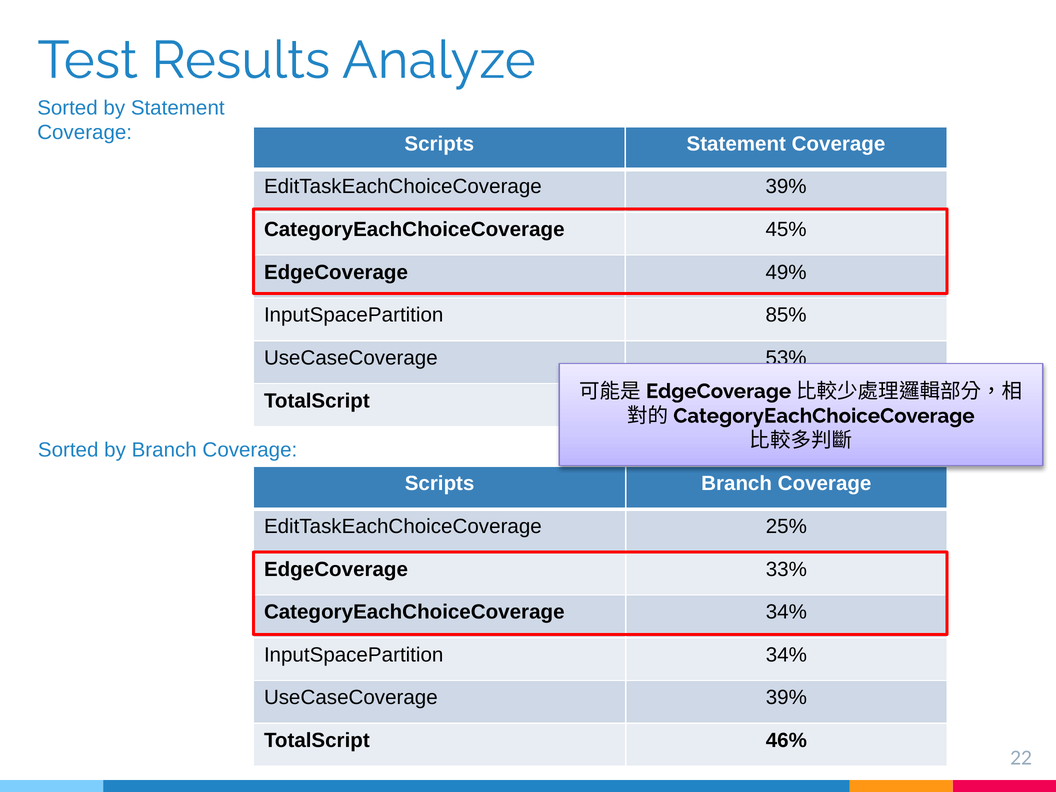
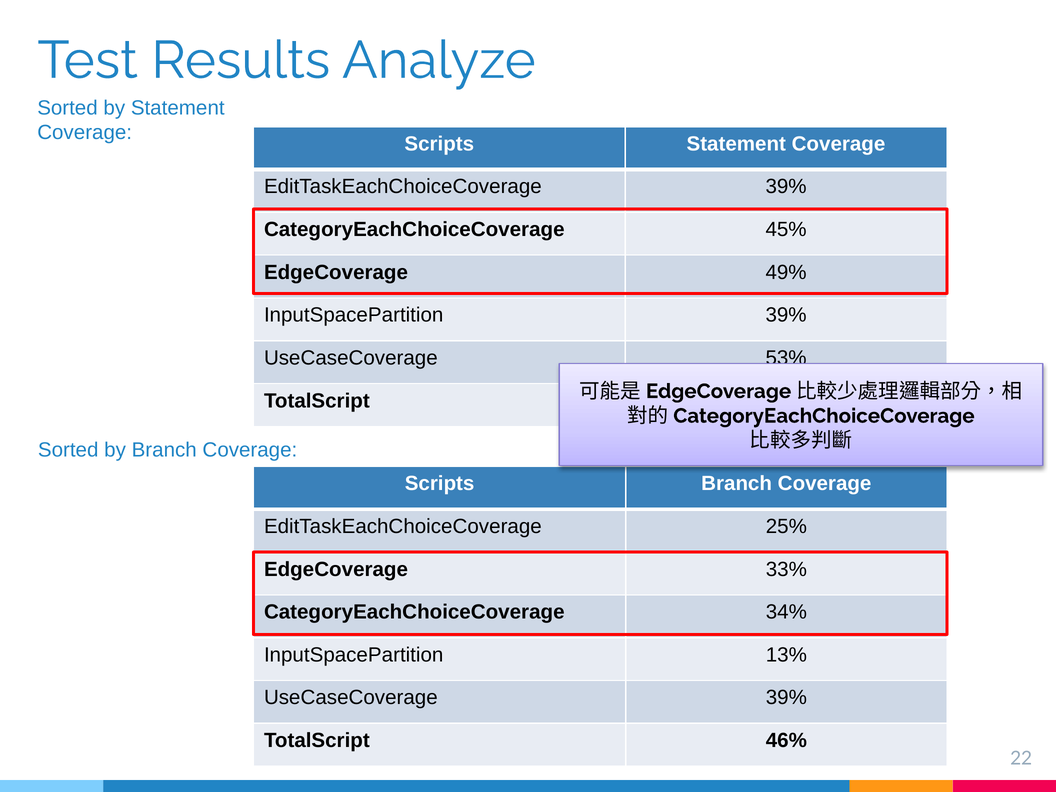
InputSpacePartition 85%: 85% -> 39% (786, 315)
InputSpacePartition 34%: 34% -> 13% (786, 655)
